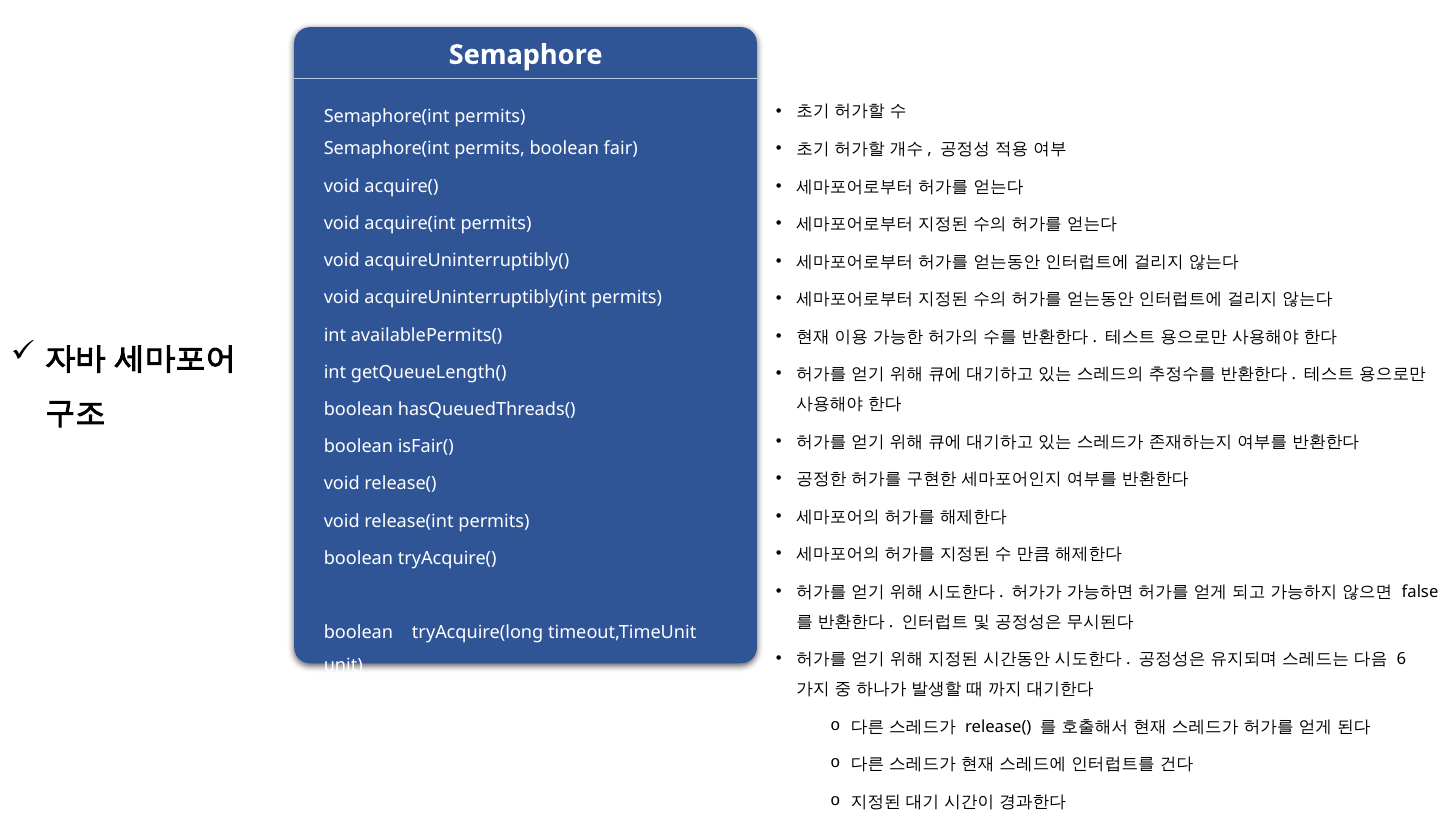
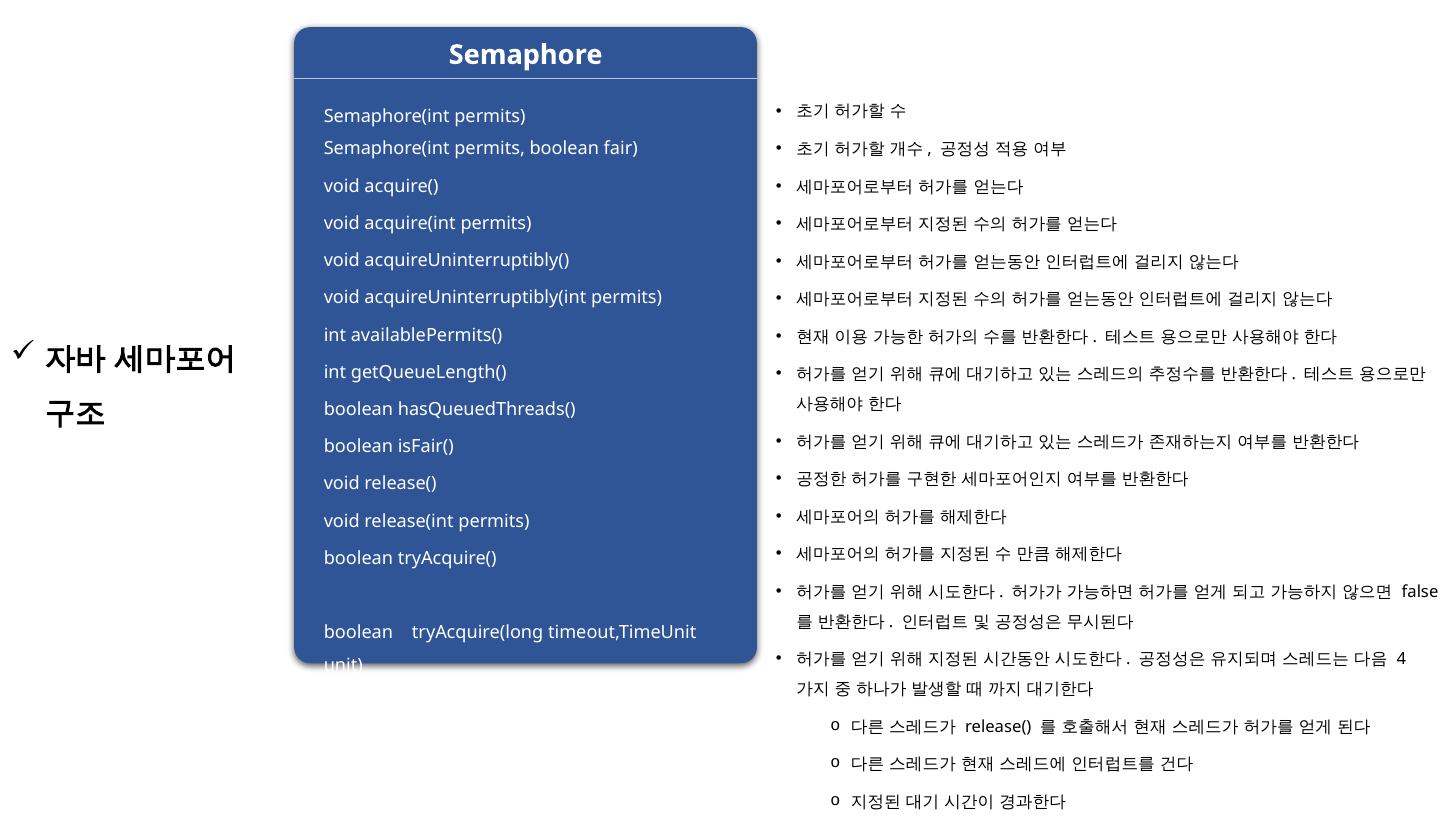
6: 6 -> 4 (1401, 660)
